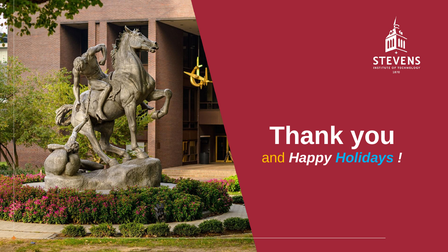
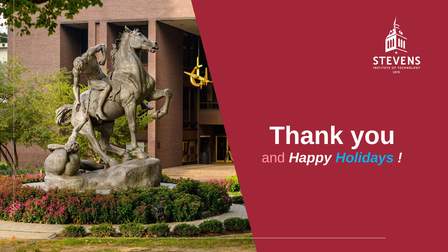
and colour: yellow -> pink (273, 158)
